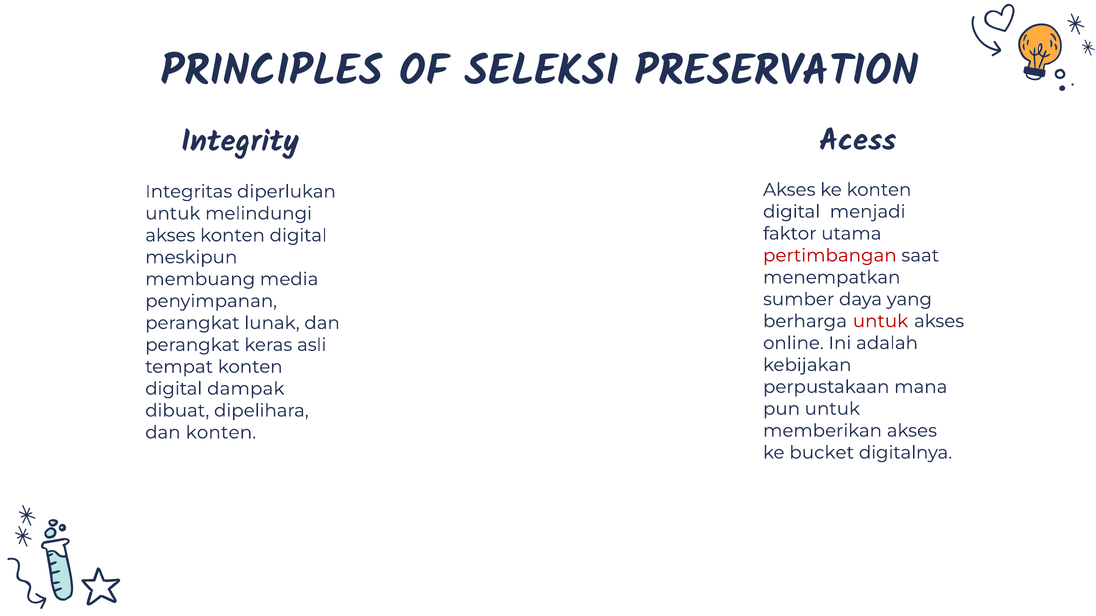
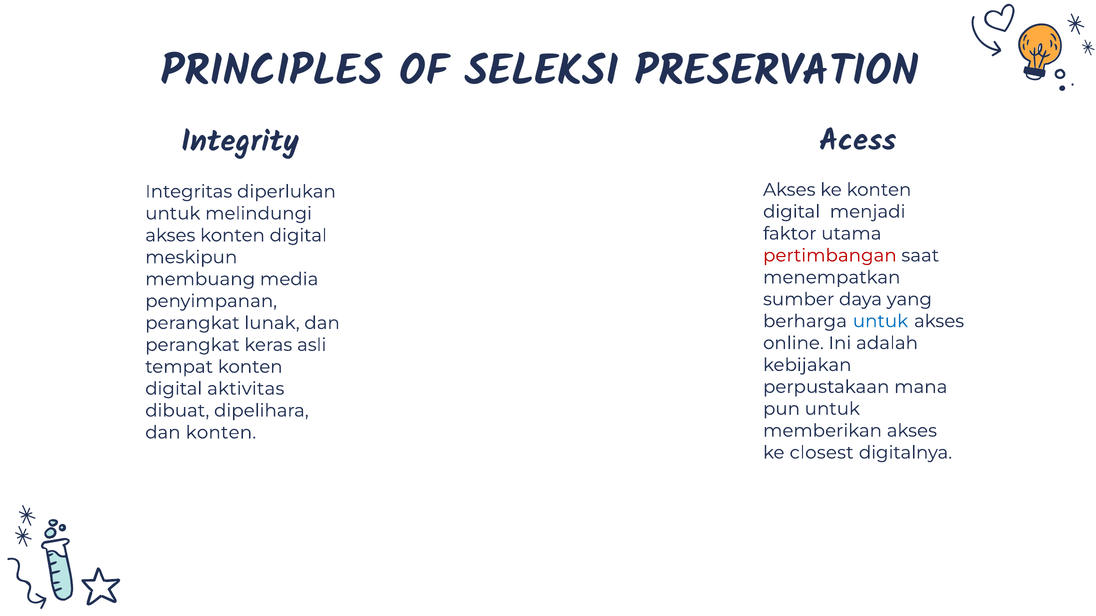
untuk colour: red -> blue (880, 321)
dampak: dampak -> aktivitas (246, 389)
bucket: bucket -> closest (822, 453)
